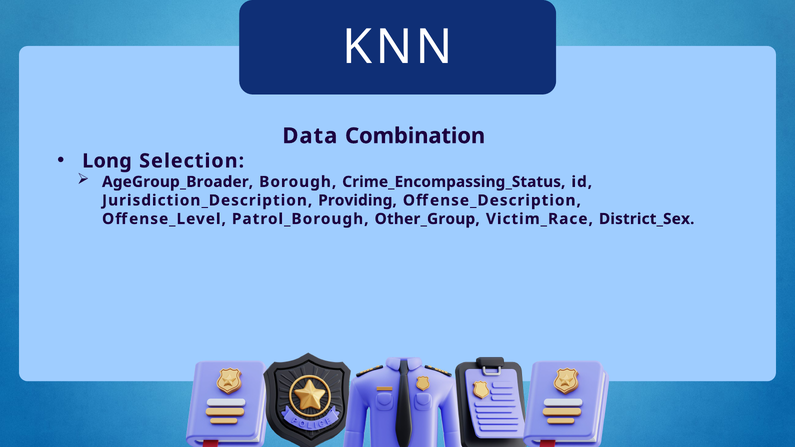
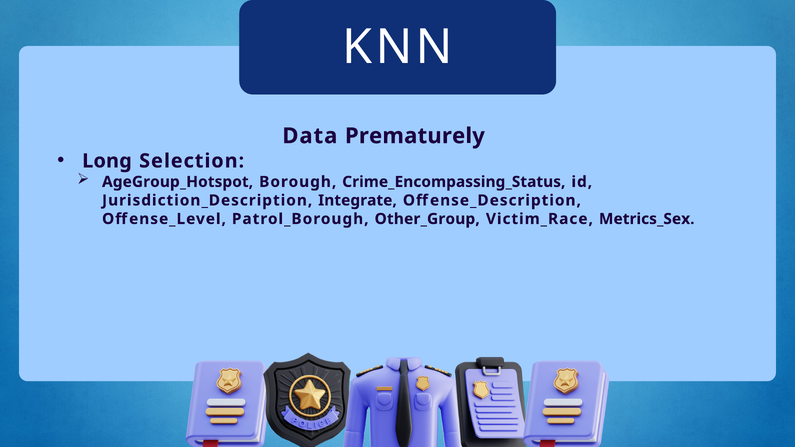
Combination: Combination -> Prematurely (415, 136)
AgeGroup_Broader: AgeGroup_Broader -> AgeGroup_Hotspot (178, 182)
Providing: Providing -> Integrate (358, 200)
District_Sex: District_Sex -> Metrics_Sex (647, 219)
